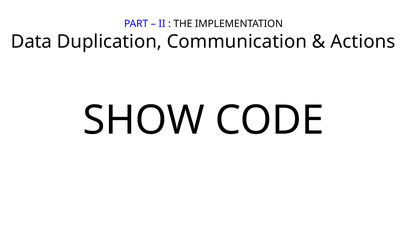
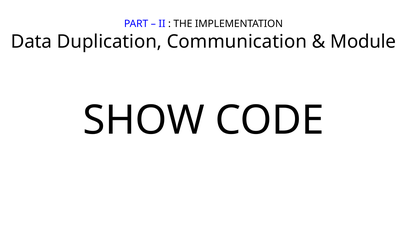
Actions: Actions -> Module (363, 42)
